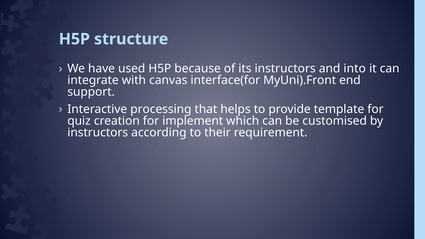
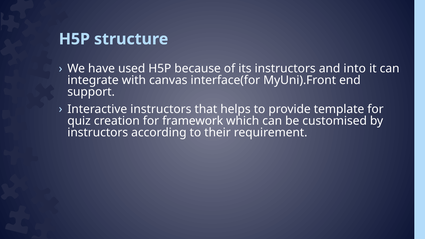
Interactive processing: processing -> instructors (161, 109)
implement: implement -> framework (193, 121)
